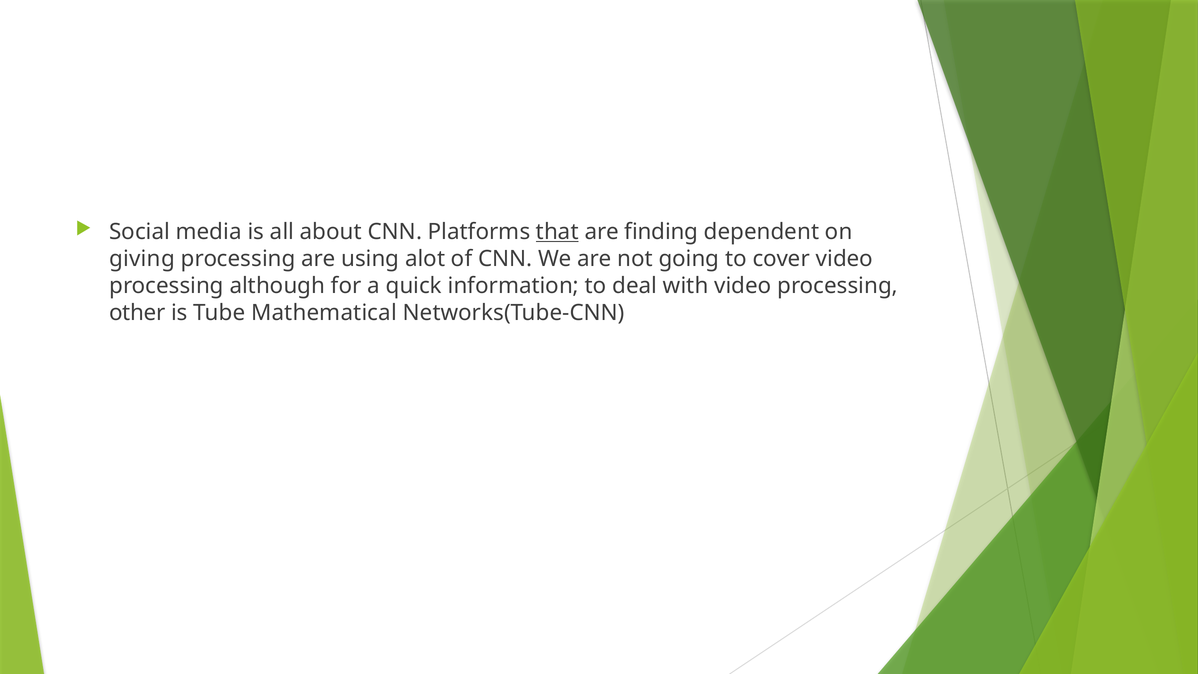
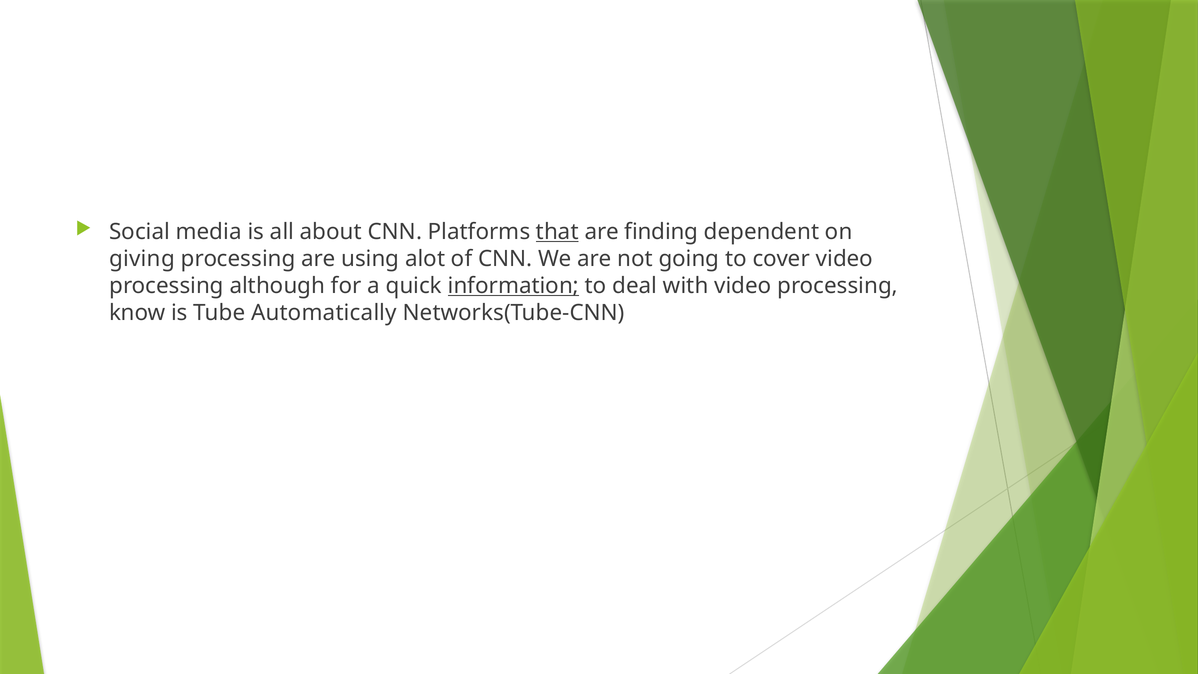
information underline: none -> present (513, 286)
other: other -> know (137, 313)
Mathematical: Mathematical -> Automatically (324, 313)
